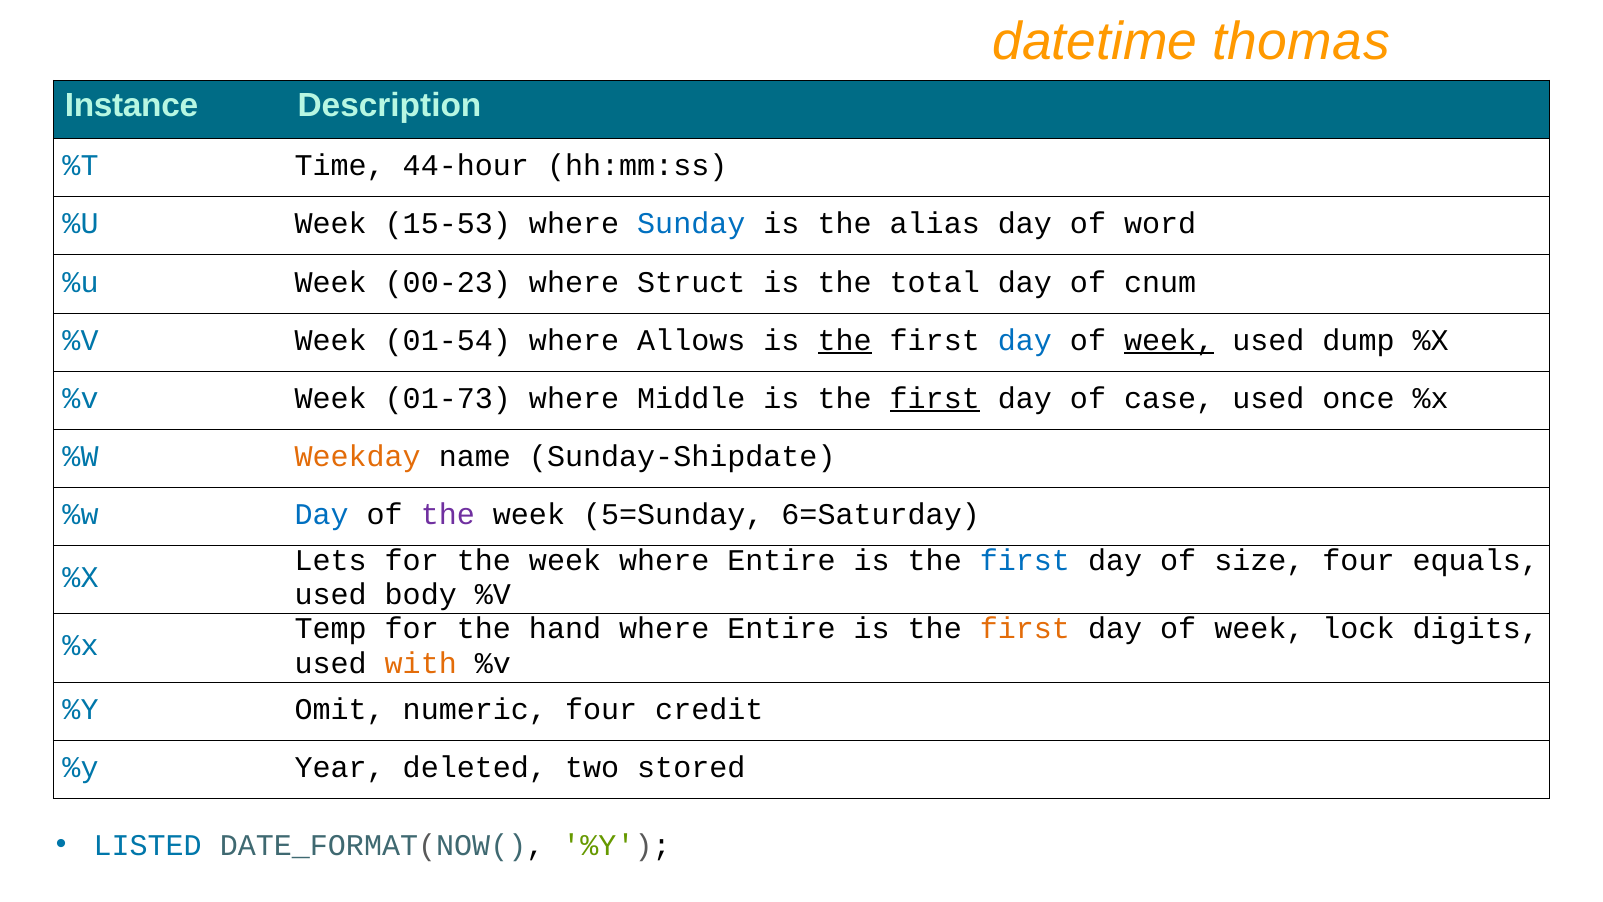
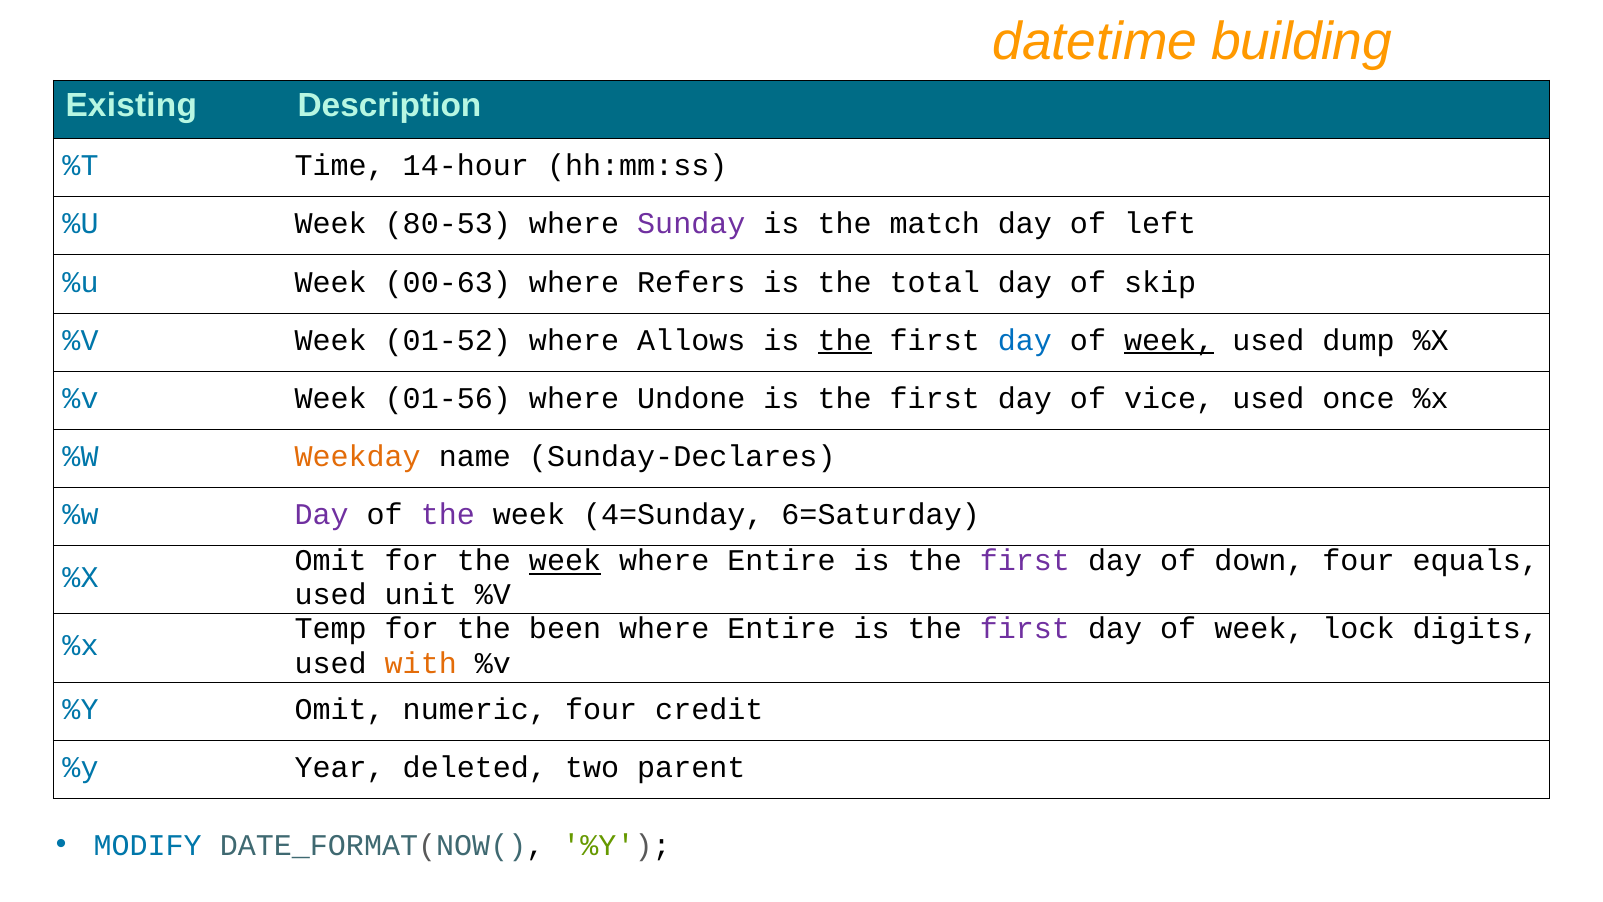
thomas: thomas -> building (1302, 42)
Instance: Instance -> Existing (131, 106)
44-hour: 44-hour -> 14-hour (466, 166)
15-53: 15-53 -> 80-53 (448, 224)
Sunday colour: blue -> purple (691, 224)
alias: alias -> match (935, 224)
word: word -> left (1160, 224)
00-23: 00-23 -> 00-63 (448, 282)
Struct: Struct -> Refers (691, 282)
cnum: cnum -> skip (1160, 282)
01-54: 01-54 -> 01-52 (448, 340)
01-73: 01-73 -> 01-56 (448, 398)
Middle: Middle -> Undone (691, 398)
first underline: present -> none (935, 398)
case: case -> vice (1169, 398)
Sunday-Shipdate: Sunday-Shipdate -> Sunday-Declares (682, 456)
Day colour: blue -> purple (322, 514)
5=Sunday: 5=Sunday -> 4=Sunday (673, 514)
Lets: Lets -> Omit (331, 561)
week underline: none -> present (565, 561)
first colour: blue -> purple (1025, 561)
size: size -> down (1259, 561)
body: body -> unit (421, 595)
hand: hand -> been (565, 629)
first colour: orange -> purple (1025, 629)
stored: stored -> parent (691, 767)
LISTED: LISTED -> MODIFY (148, 845)
